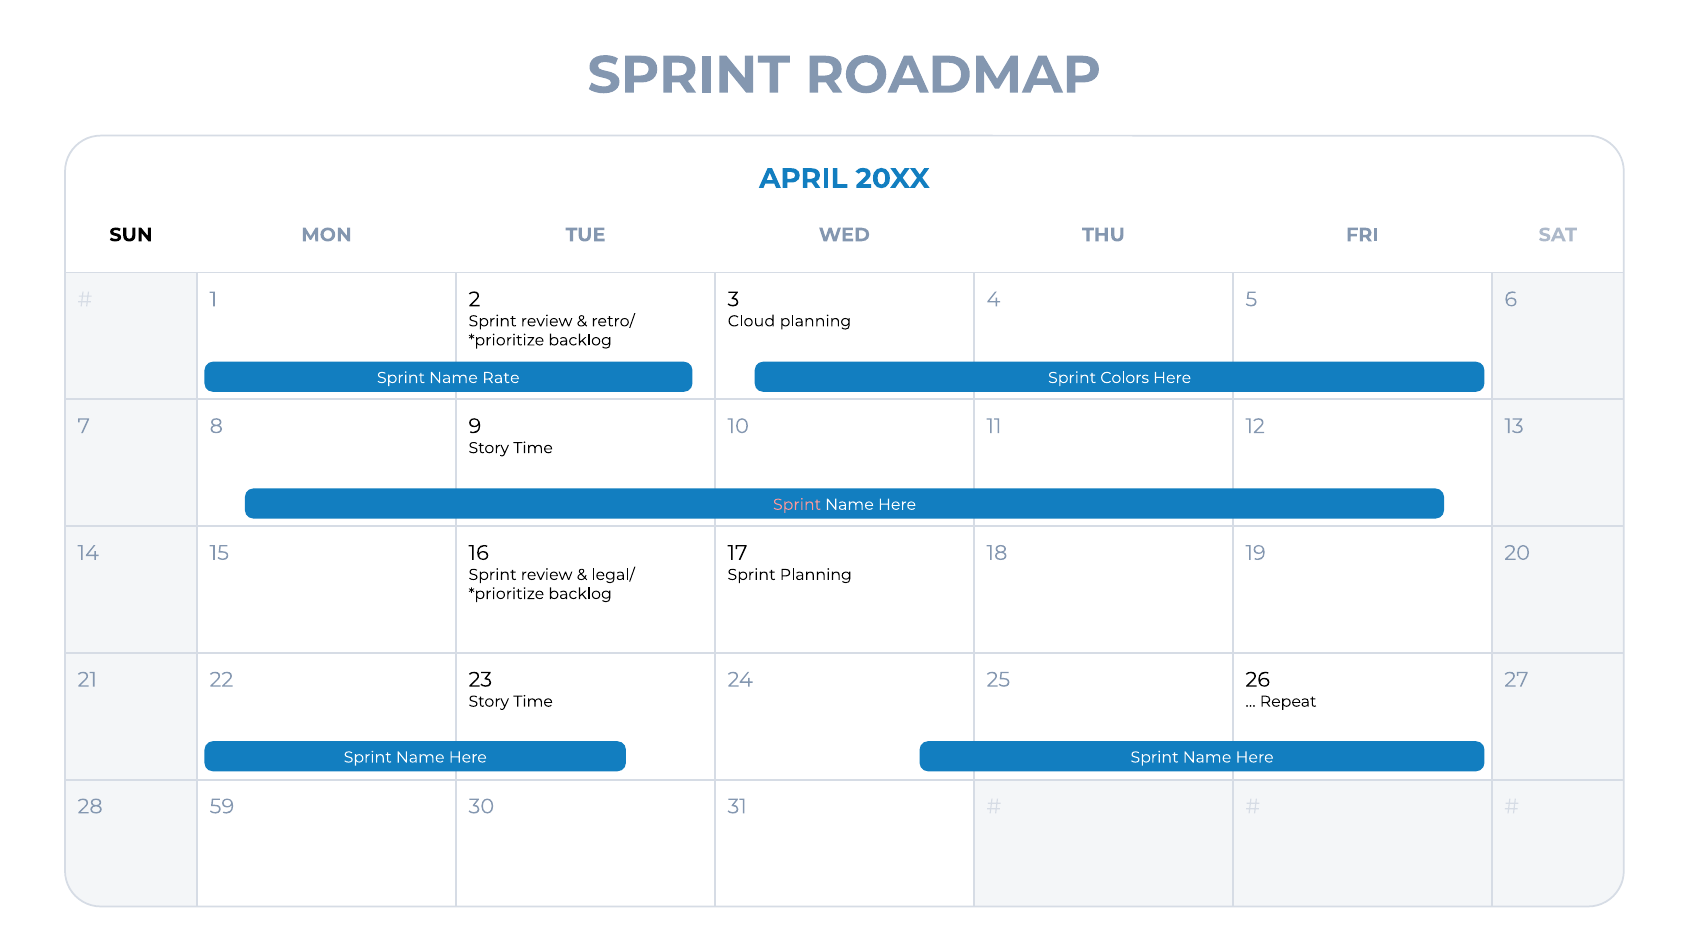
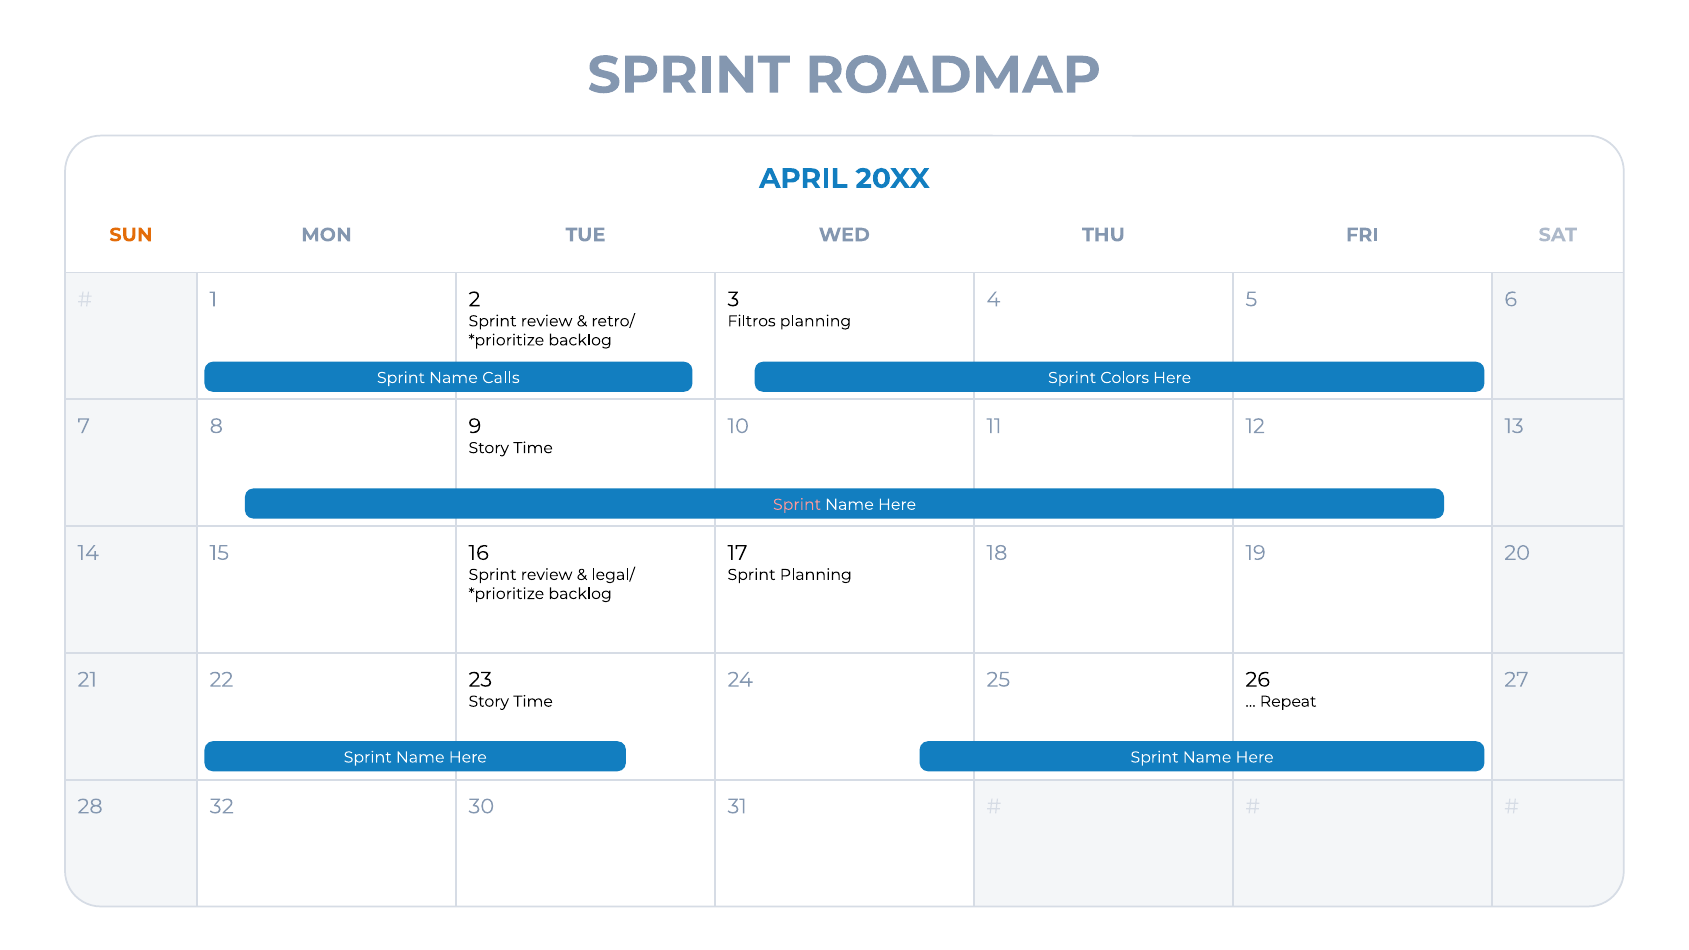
SUN colour: black -> orange (131, 235)
Cloud: Cloud -> Filtros (752, 321)
Rate: Rate -> Calls (501, 378)
59: 59 -> 32 (222, 806)
